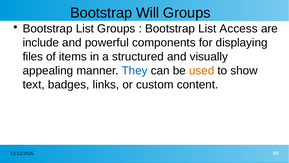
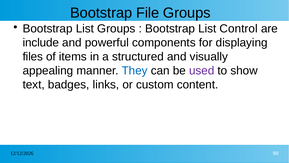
Will: Will -> File (148, 13)
Access: Access -> Control (239, 28)
used colour: orange -> purple (202, 70)
